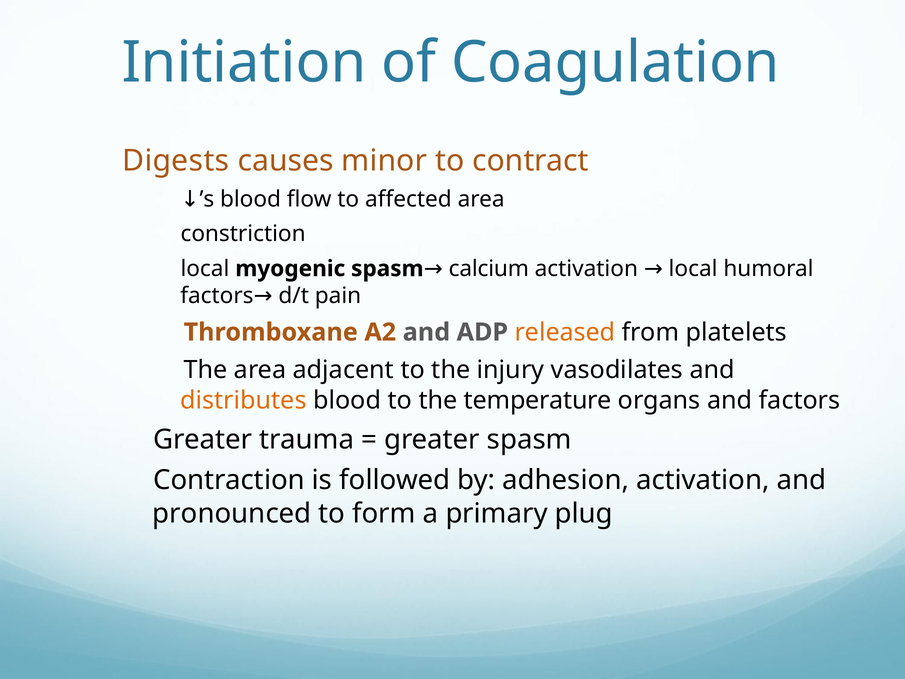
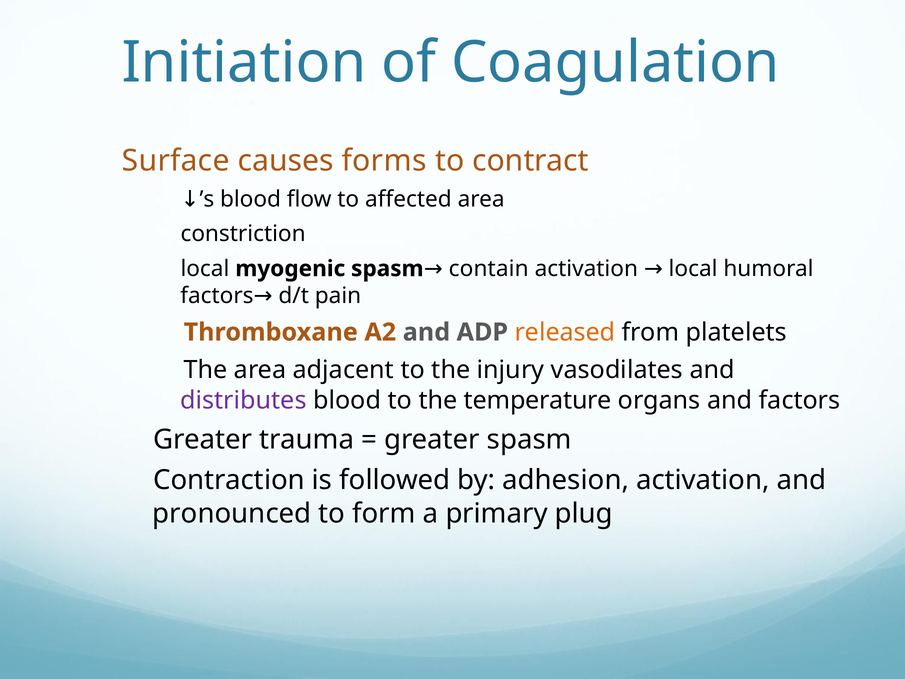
Digests: Digests -> Surface (176, 160)
minor: minor -> forms (384, 160)
calcium: calcium -> contain (489, 269)
distributes colour: orange -> purple (243, 400)
